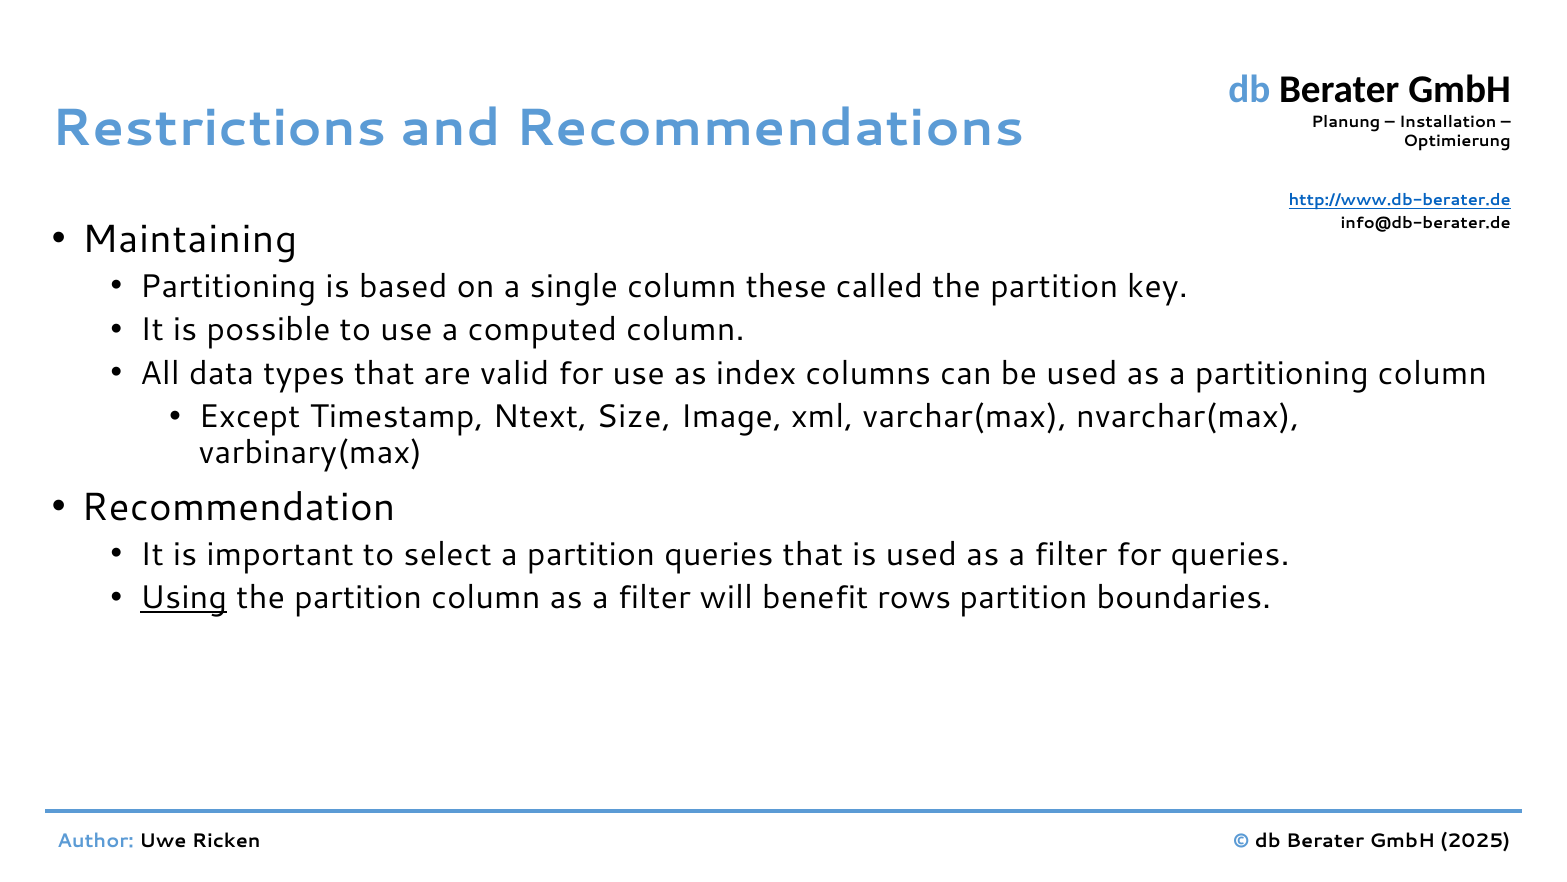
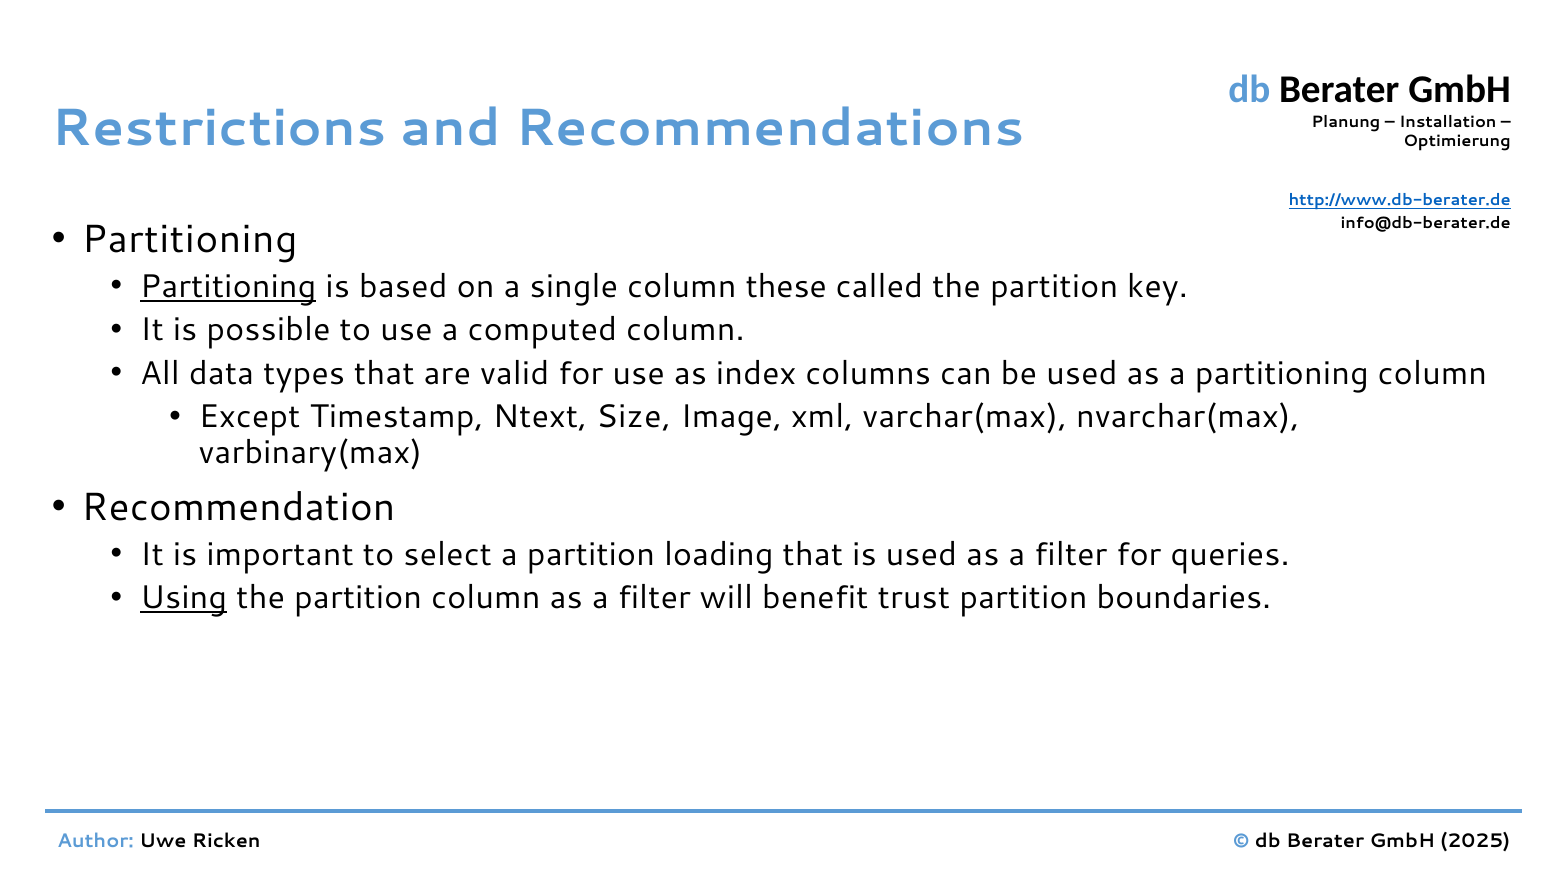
Maintaining: Maintaining -> Partitioning (190, 239)
Partitioning underline: none -> present (228, 286)
partition queries: queries -> loading (719, 554)
rows: rows -> trust (914, 598)
